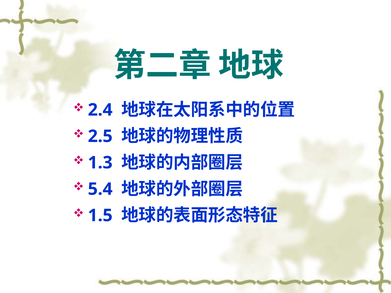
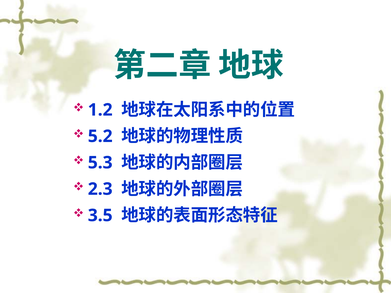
2.4: 2.4 -> 1.2 (100, 110)
2.5: 2.5 -> 5.2 (100, 136)
1.3: 1.3 -> 5.3 (100, 163)
5.4: 5.4 -> 2.3 (100, 189)
1.5: 1.5 -> 3.5 (100, 216)
